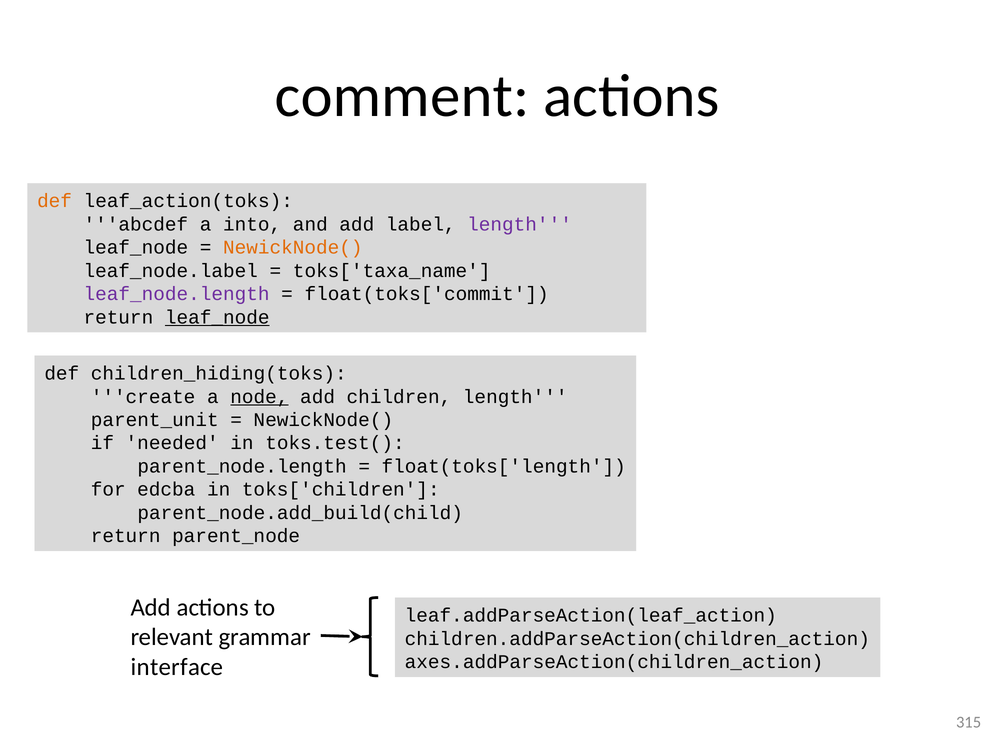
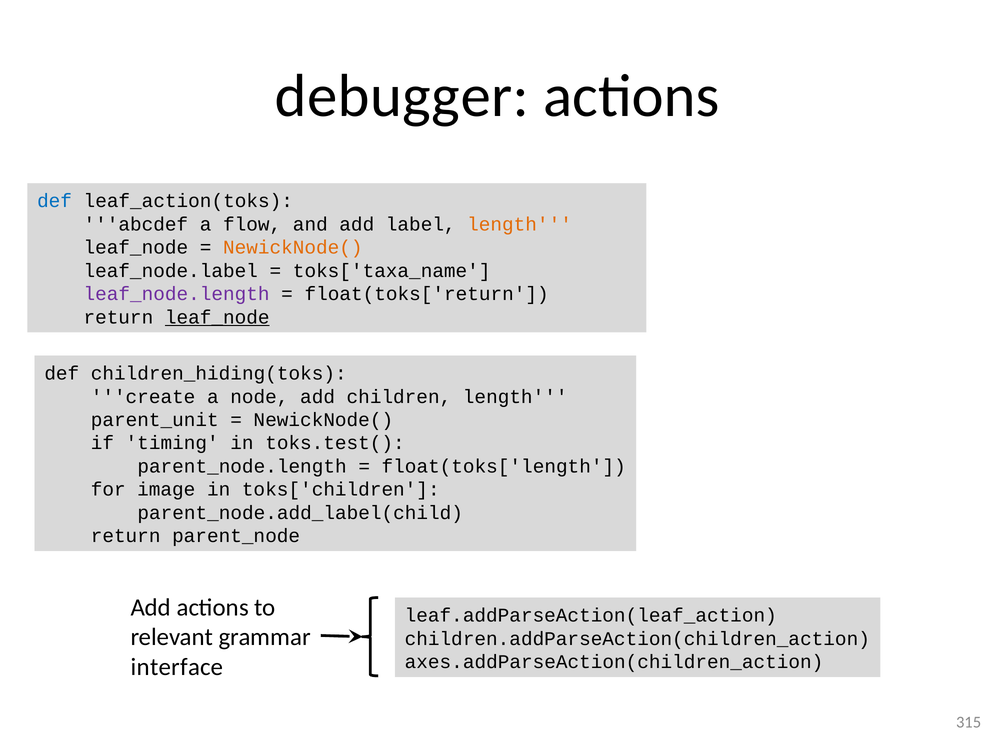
comment: comment -> debugger (402, 96)
def colour: orange -> blue (55, 201)
into: into -> flow (252, 224)
length colour: purple -> orange (520, 224)
float(toks['commit: float(toks['commit -> float(toks['return (427, 294)
node underline: present -> none (259, 397)
needed: needed -> timing (172, 443)
edcba: edcba -> image (166, 490)
parent_node.add_build(child: parent_node.add_build(child -> parent_node.add_label(child (300, 513)
